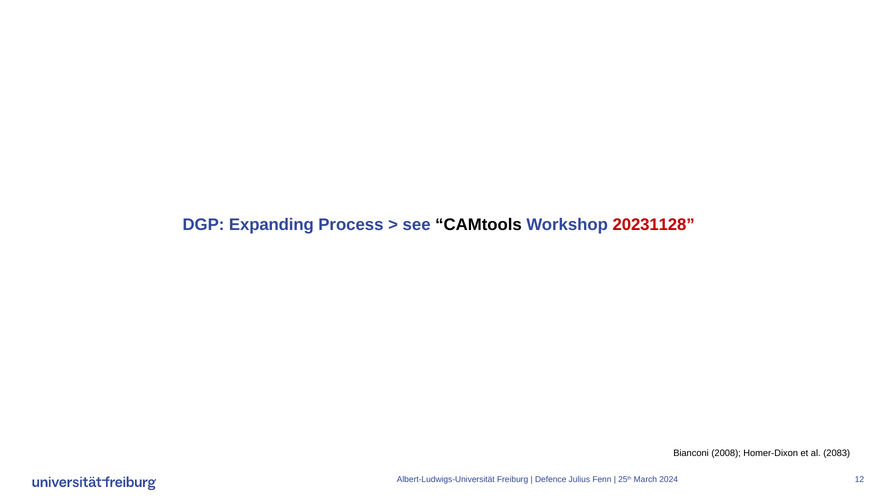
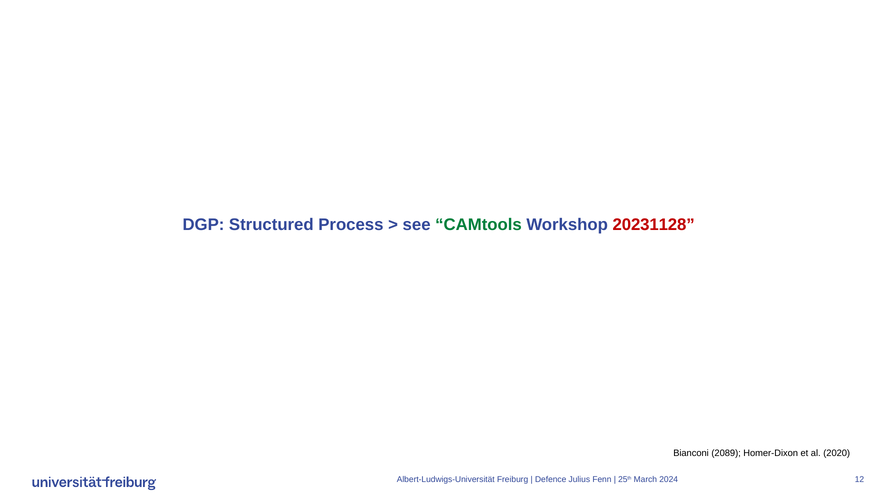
Expanding: Expanding -> Structured (271, 225)
CAMtools colour: black -> green (478, 225)
2008: 2008 -> 2089 (726, 453)
2083: 2083 -> 2020 (837, 453)
